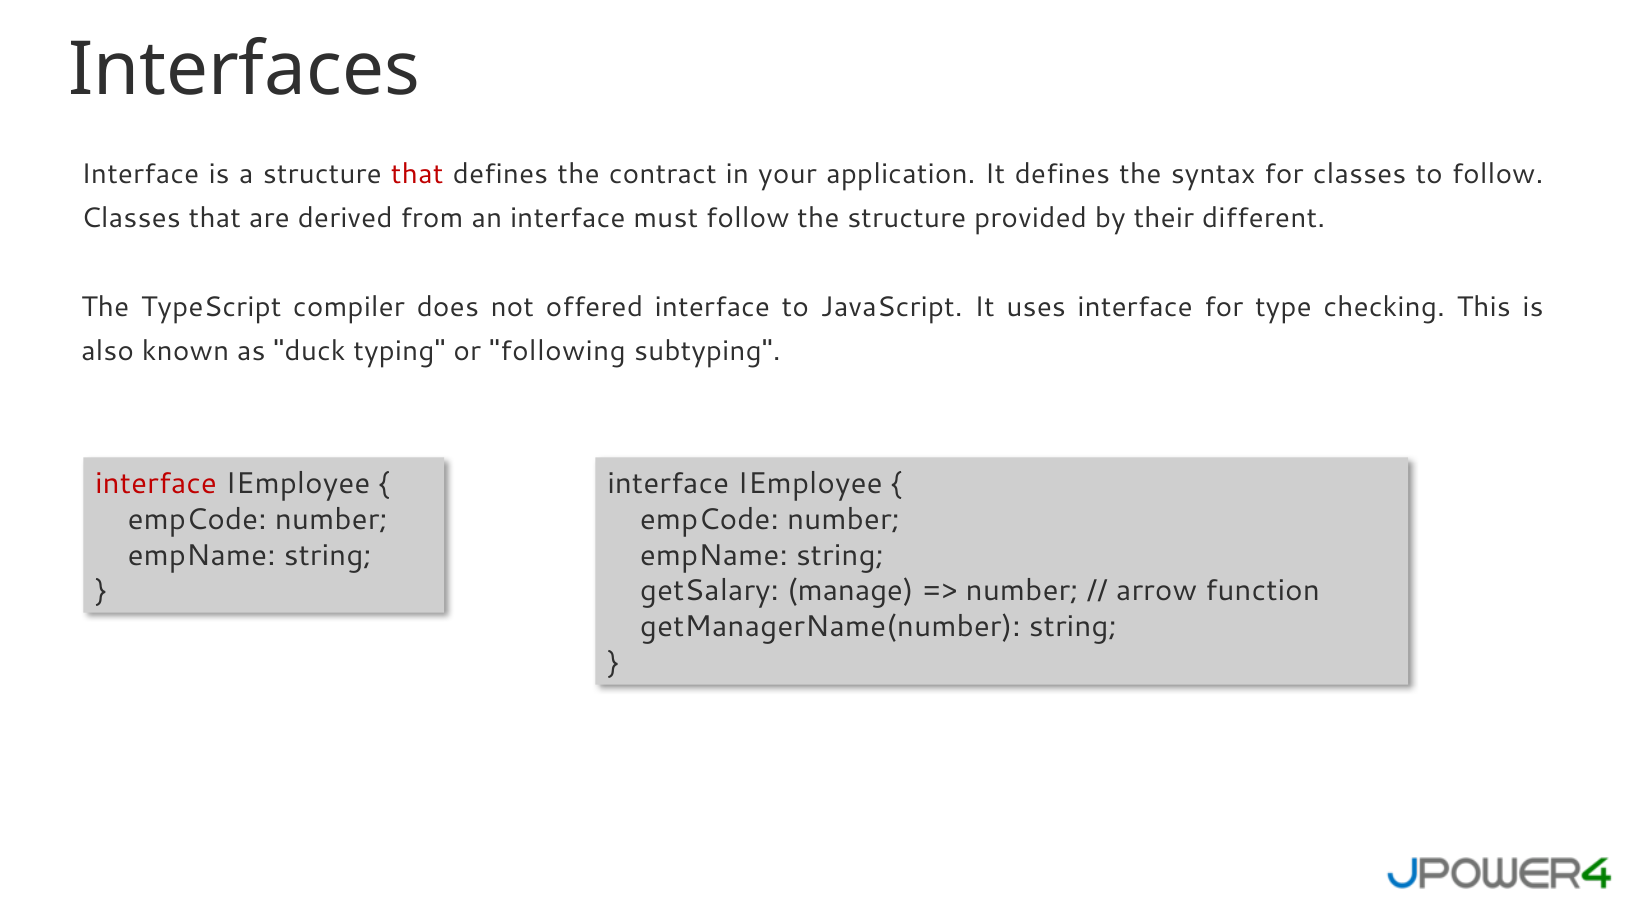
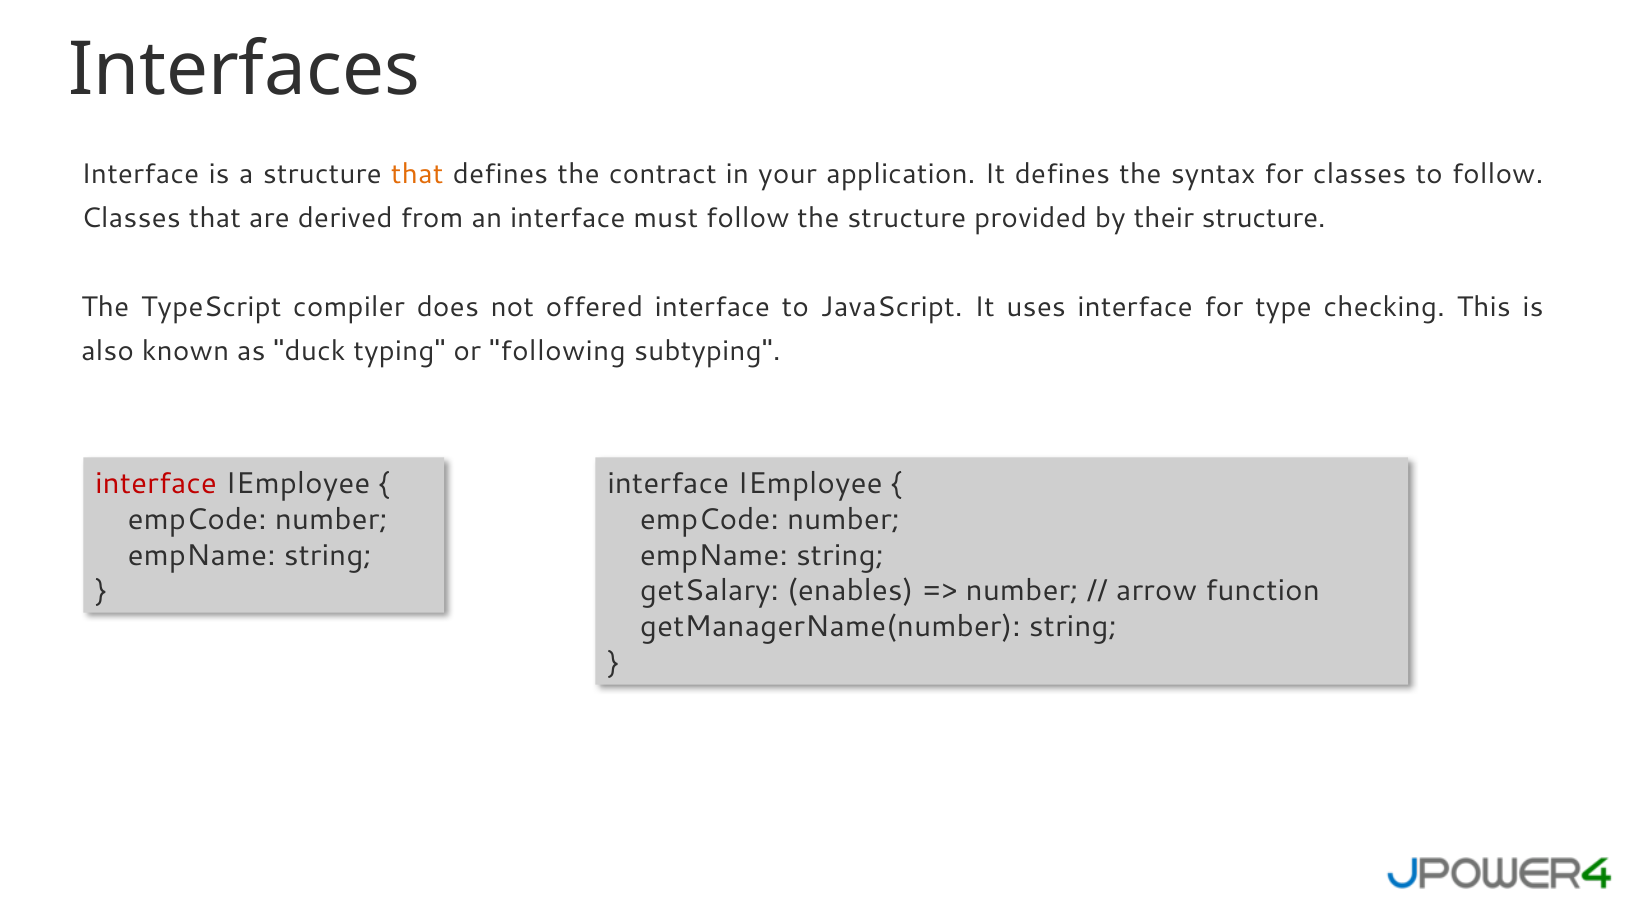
that colour: red -> orange (417, 174)
their different: different -> structure (1264, 218)
manage: manage -> enables (850, 591)
